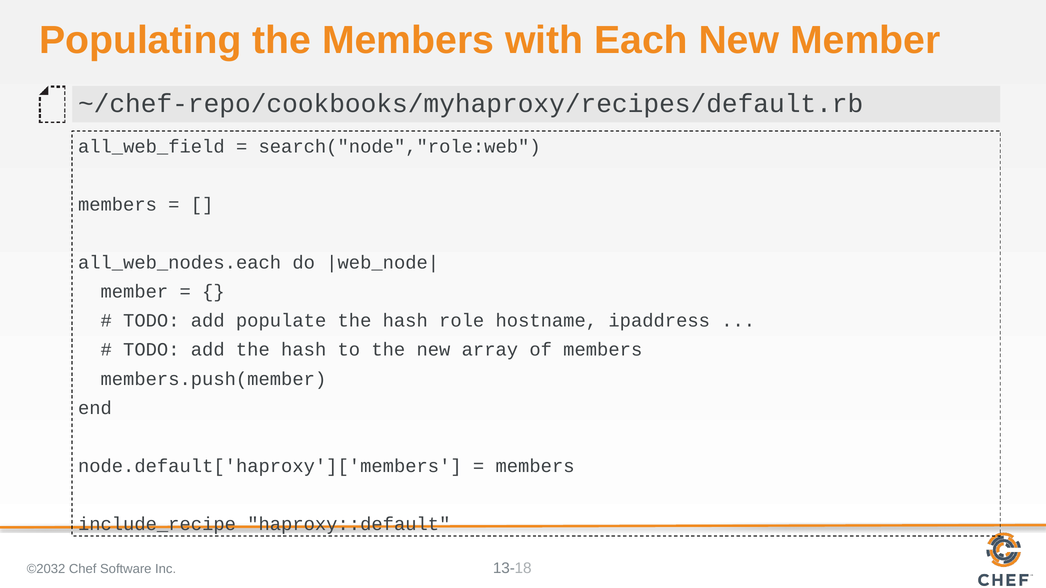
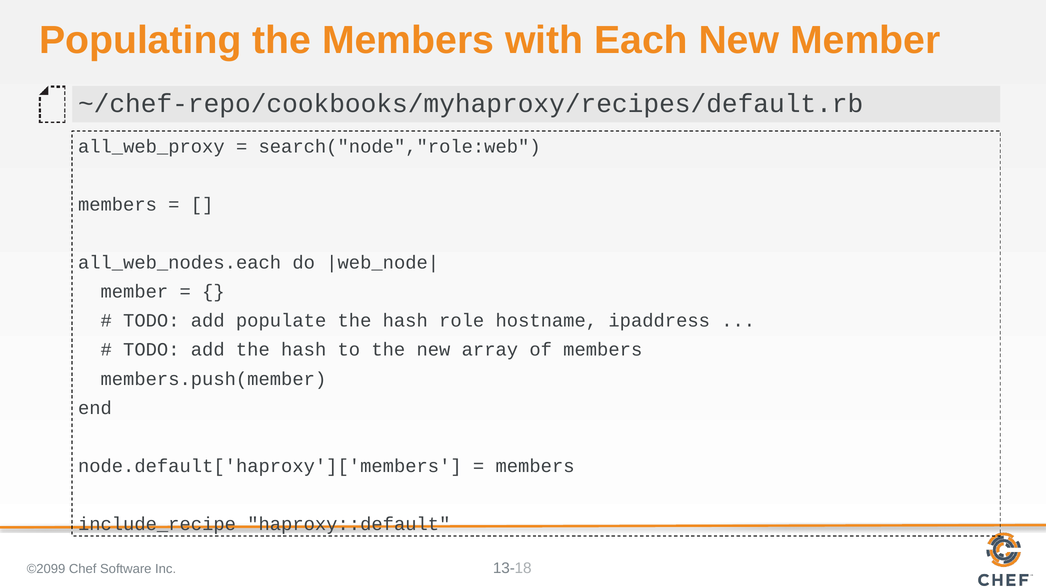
all_web_field: all_web_field -> all_web_proxy (151, 147)
©2032: ©2032 -> ©2099 (46, 569)
